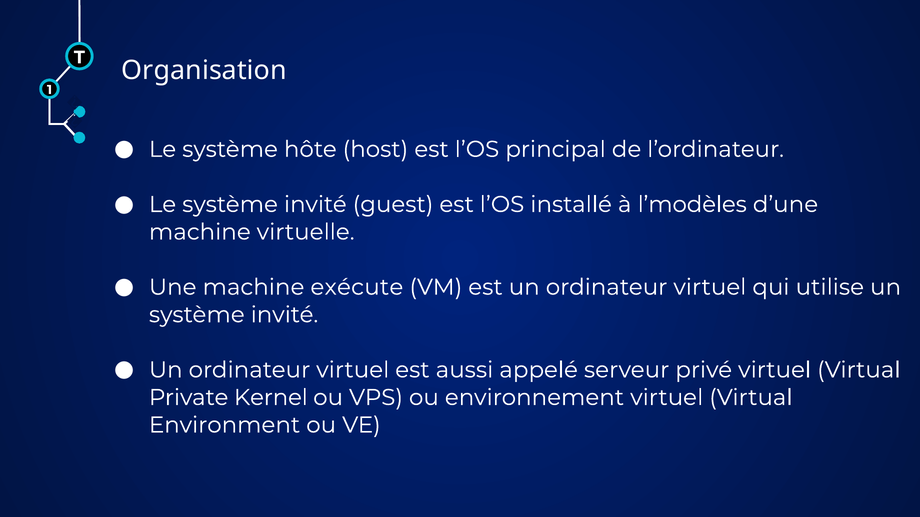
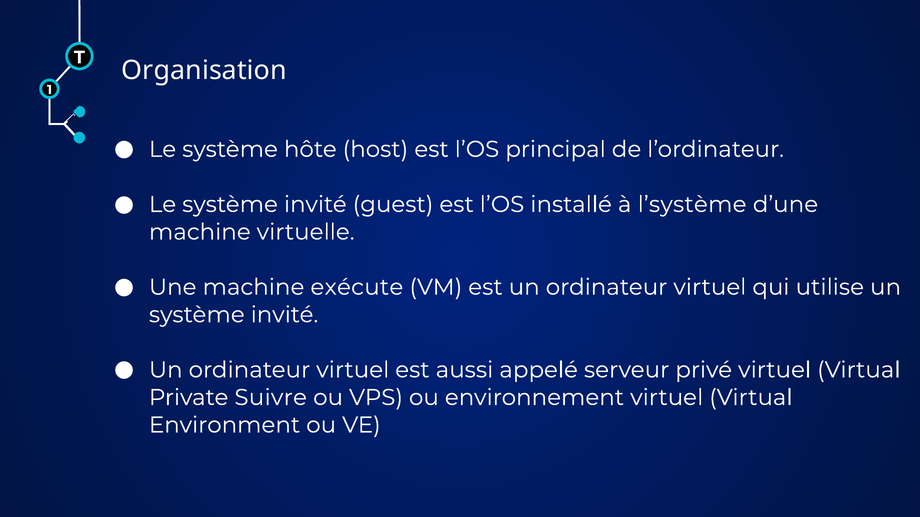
l’modèles: l’modèles -> l’système (692, 205)
Kernel: Kernel -> Suivre (271, 398)
